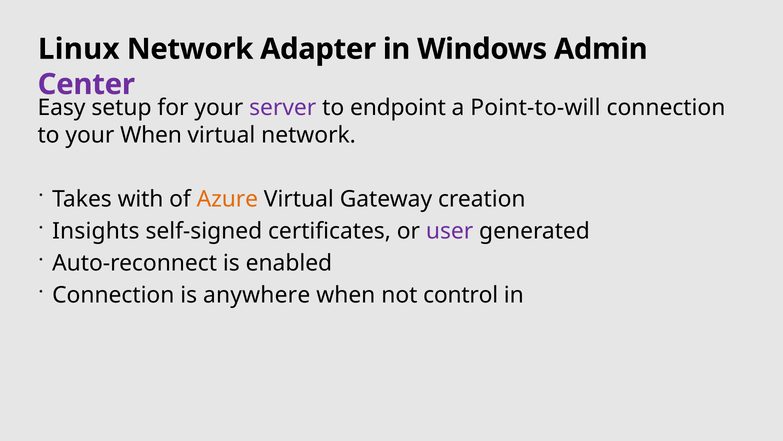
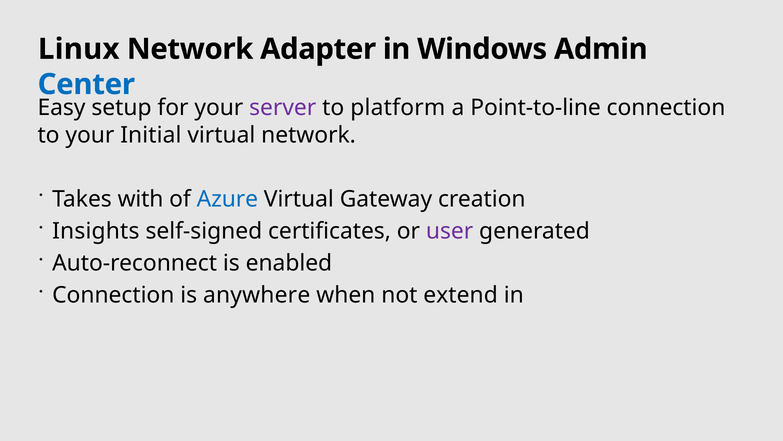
Center colour: purple -> blue (86, 84)
endpoint: endpoint -> platform (398, 107)
Point-to-will: Point-to-will -> Point-to-line (536, 107)
your When: When -> Initial (151, 135)
Azure colour: orange -> blue (227, 199)
control: control -> extend (461, 295)
